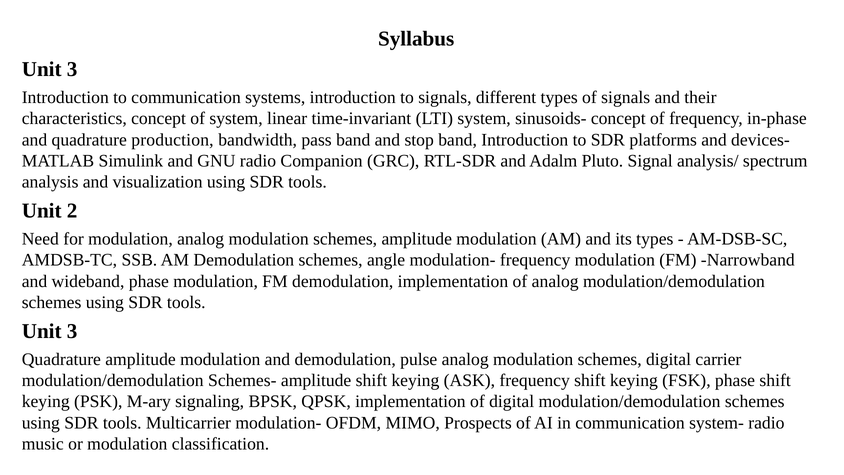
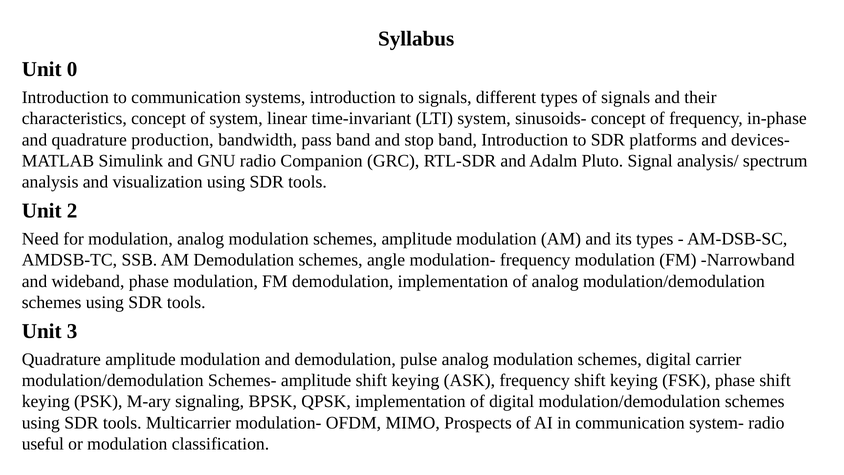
3: 3 -> 0 (72, 69)
music: music -> useful (43, 444)
